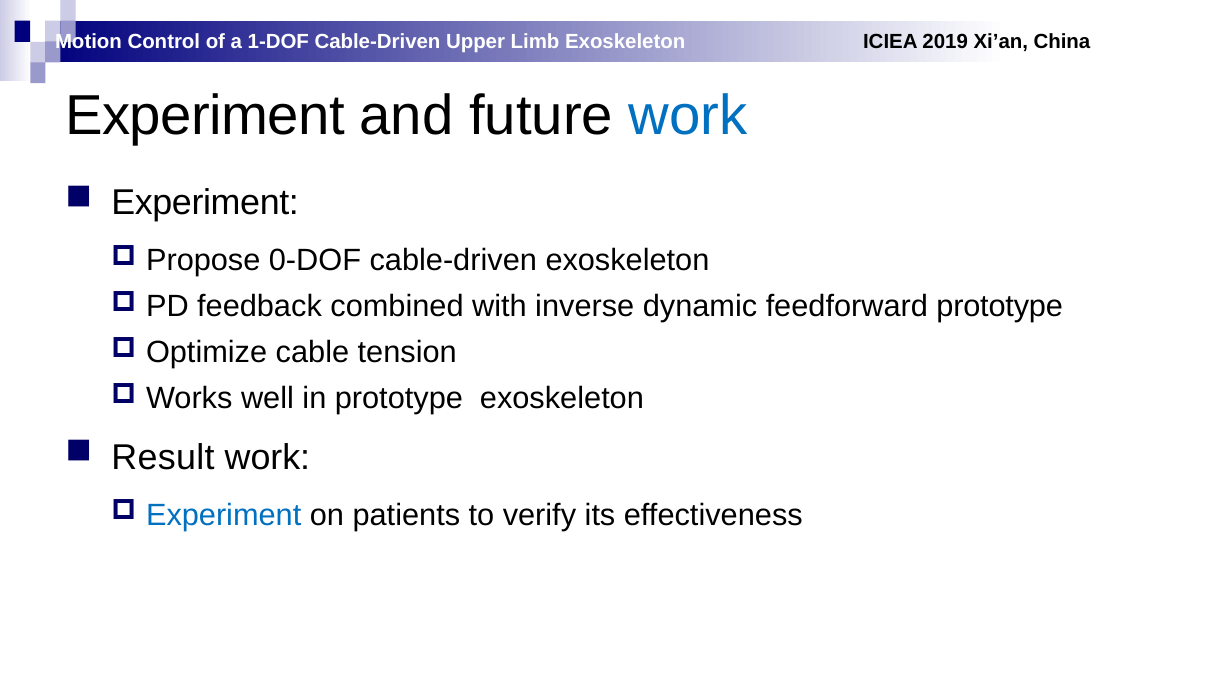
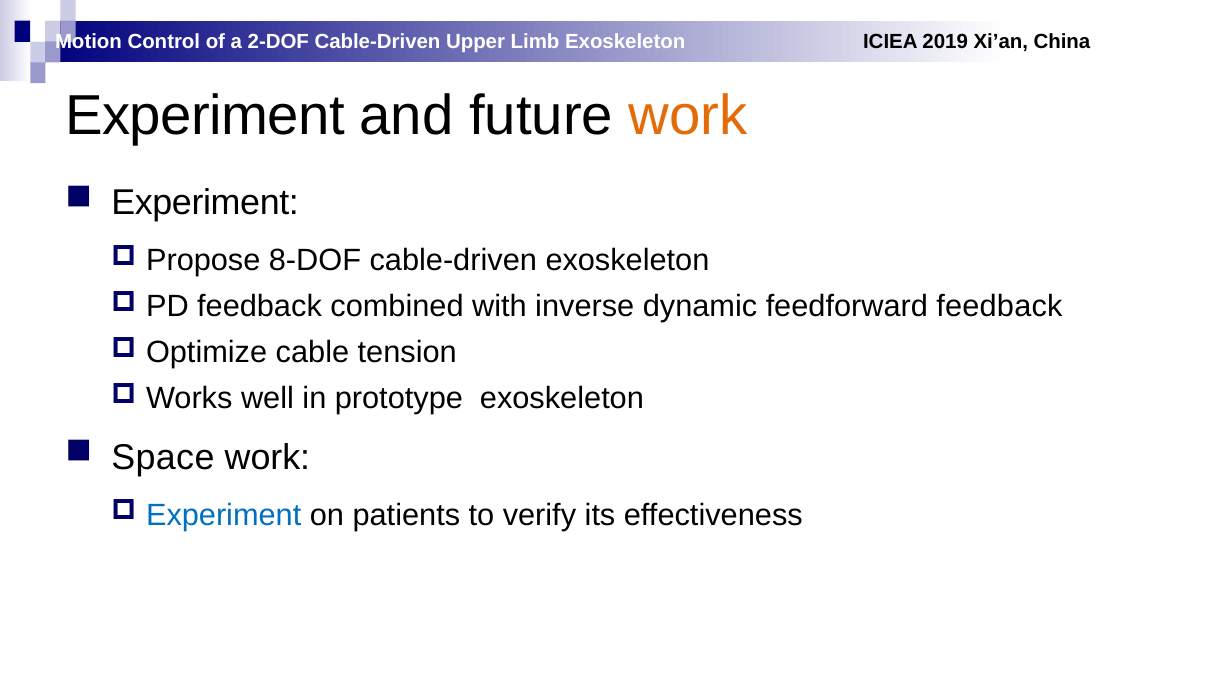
1-DOF: 1-DOF -> 2-DOF (278, 42)
work colour: blue -> orange (688, 116)
0-DOF: 0-DOF -> 8-DOF (315, 261)
feedforward prototype: prototype -> feedback (999, 307)
Result: Result -> Space (163, 457)
